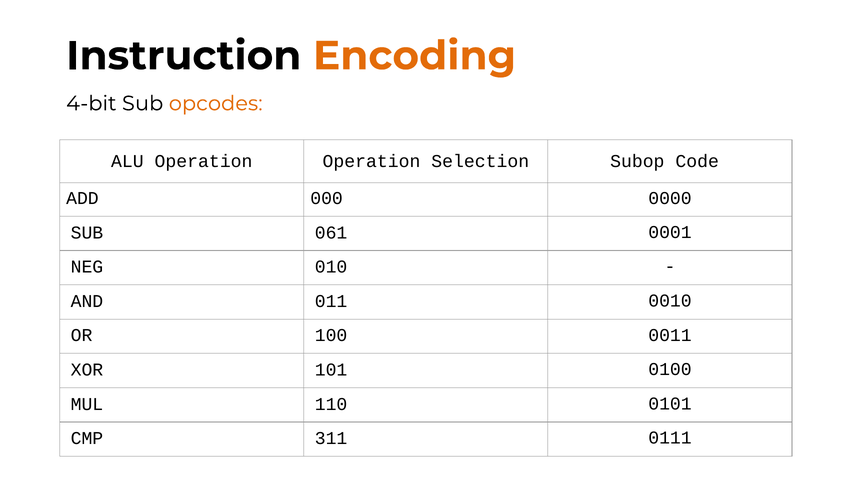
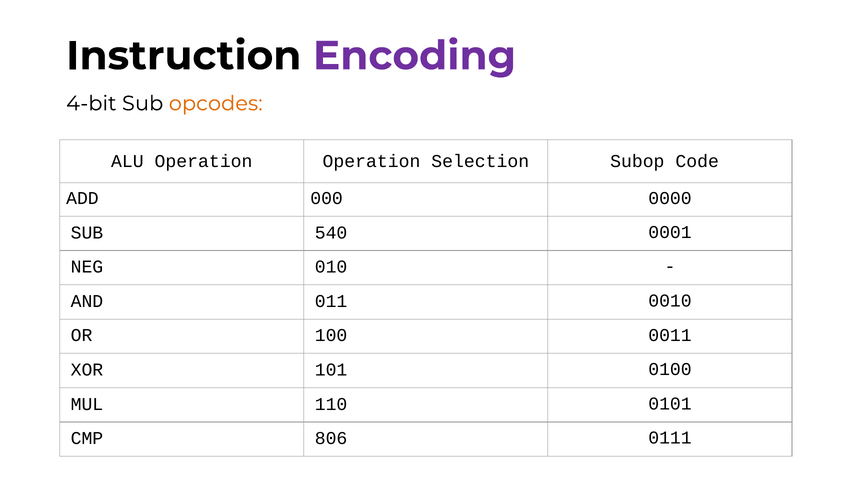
Encoding colour: orange -> purple (415, 56)
061: 061 -> 540 (331, 233)
311: 311 -> 806 (331, 439)
